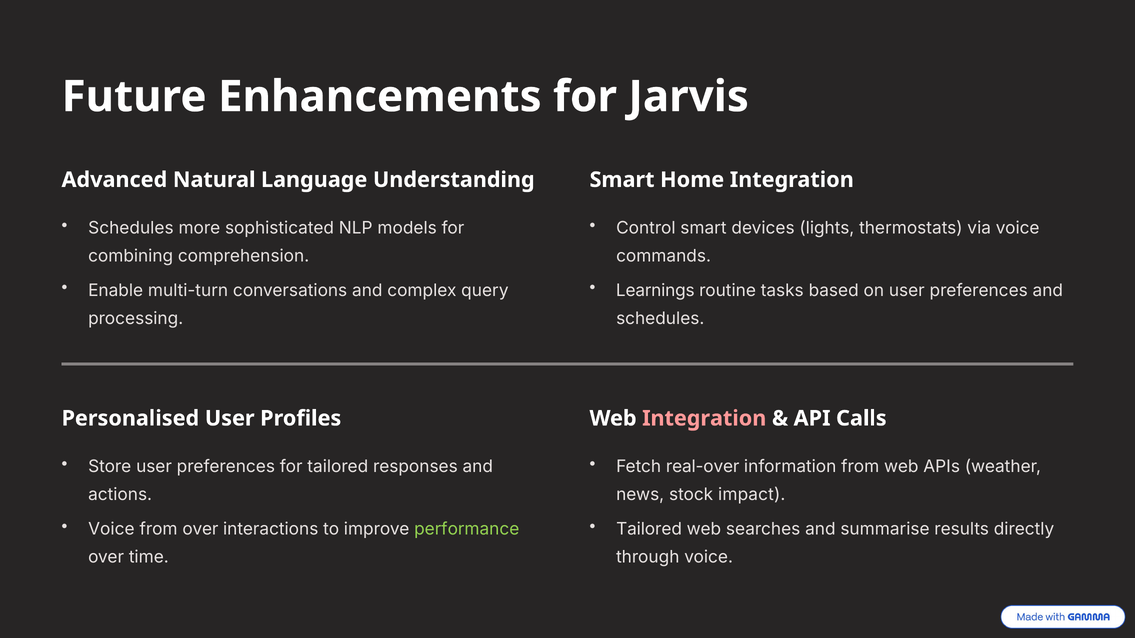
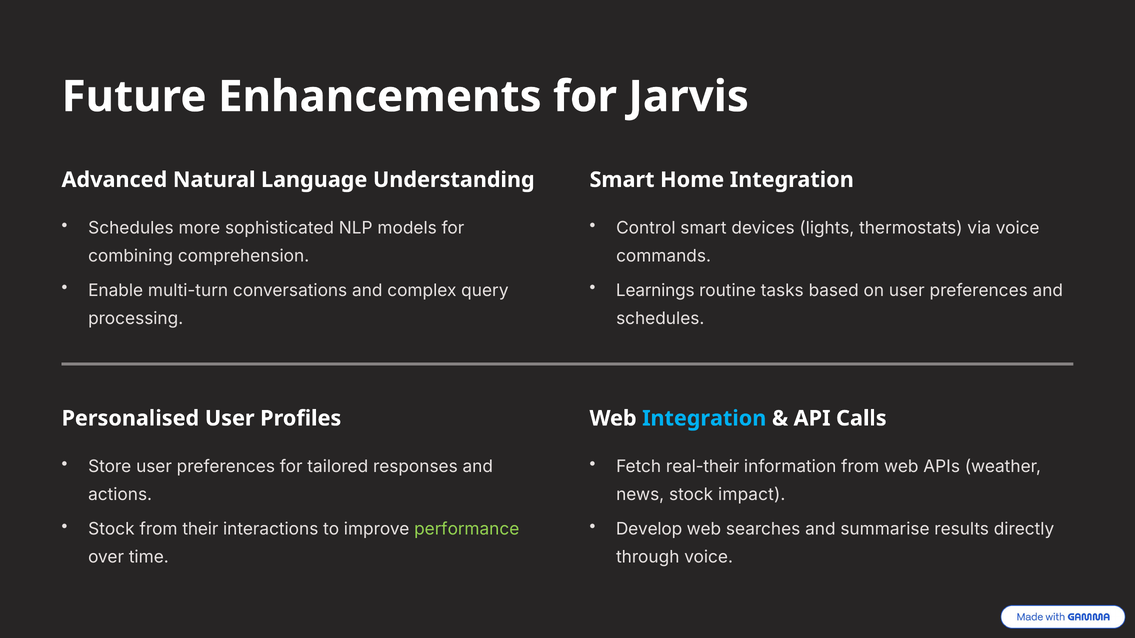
Integration colour: pink -> light blue (704, 419)
real-over: real-over -> real-their (703, 467)
Voice: Voice -> Stock (111, 530)
from over: over -> their (200, 530)
Tailored: Tailored -> Develop (649, 530)
